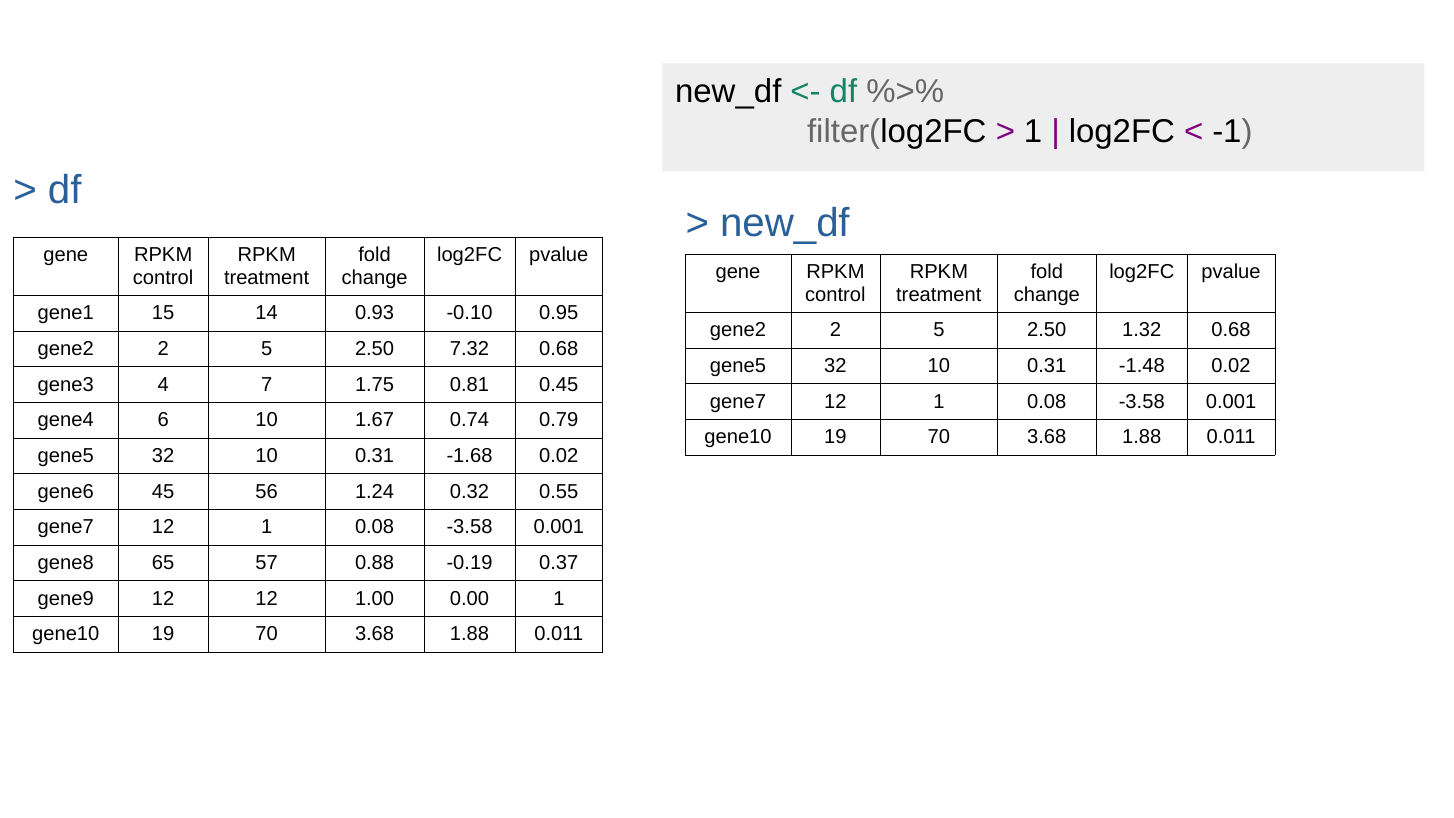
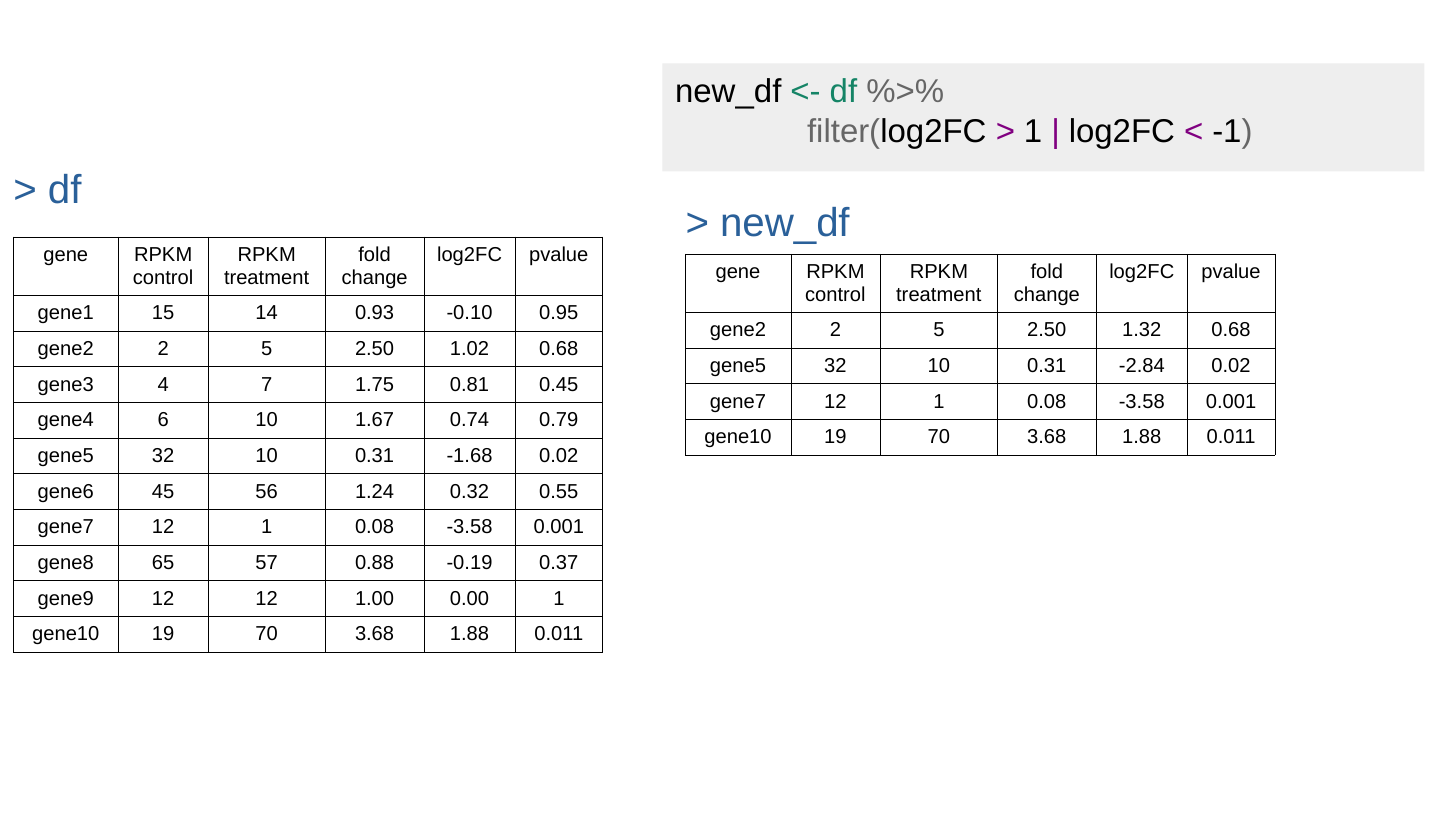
7.32: 7.32 -> 1.02 (469, 349)
-1.48: -1.48 -> -2.84 (1142, 366)
